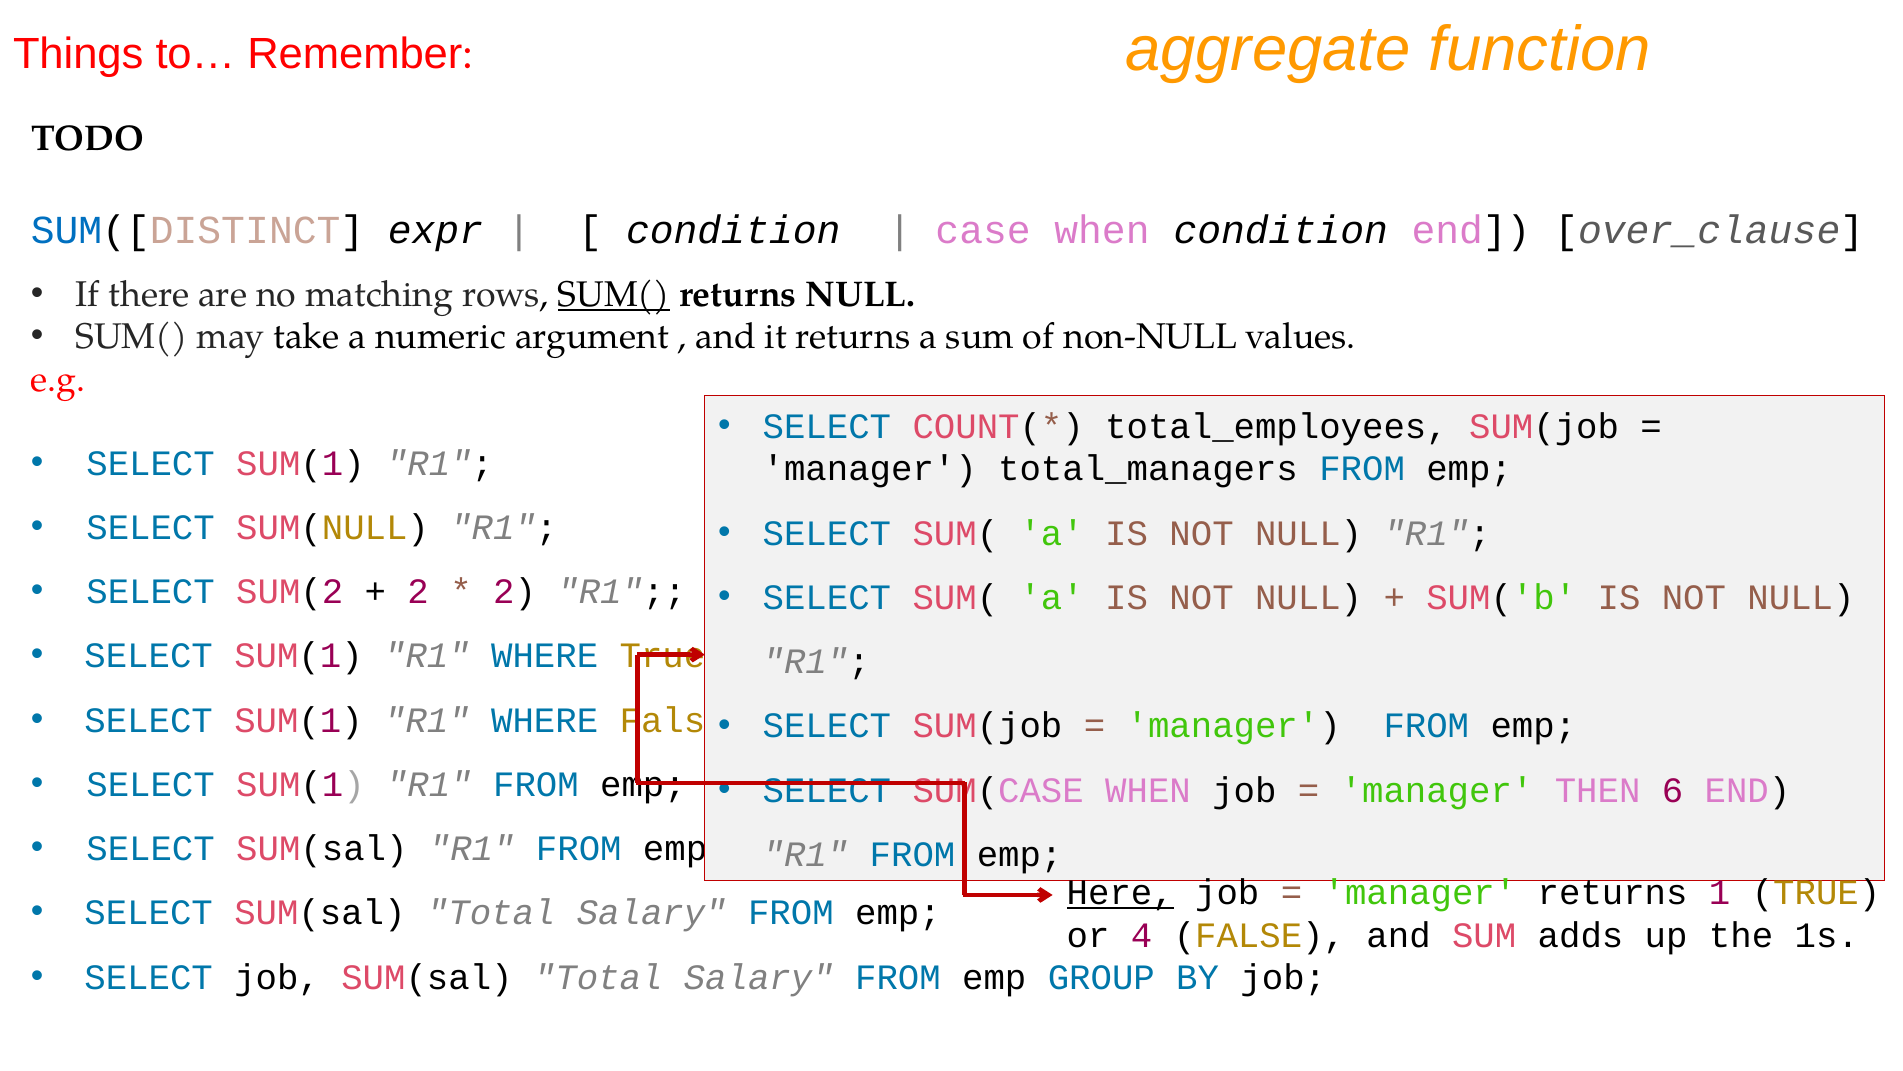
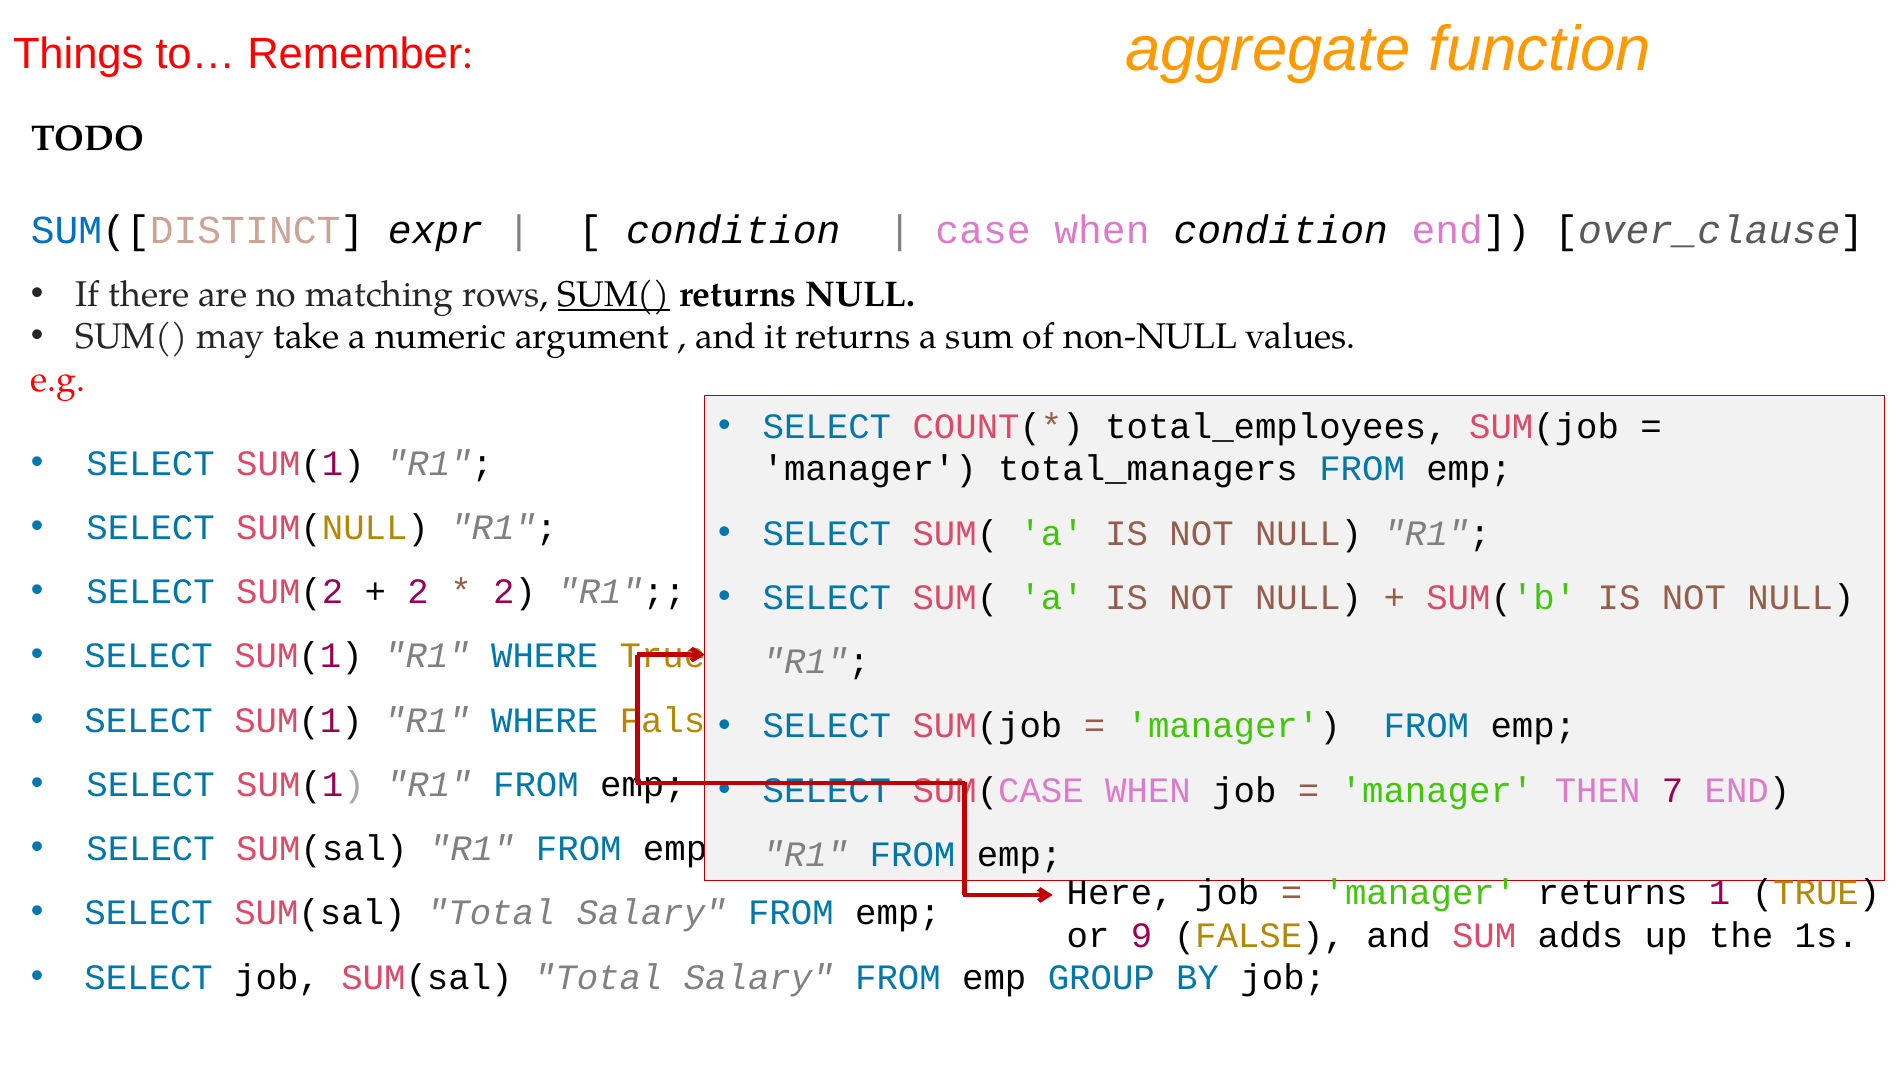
6: 6 -> 7 (1673, 790)
Here underline: present -> none (1120, 892)
4: 4 -> 9 (1142, 935)
